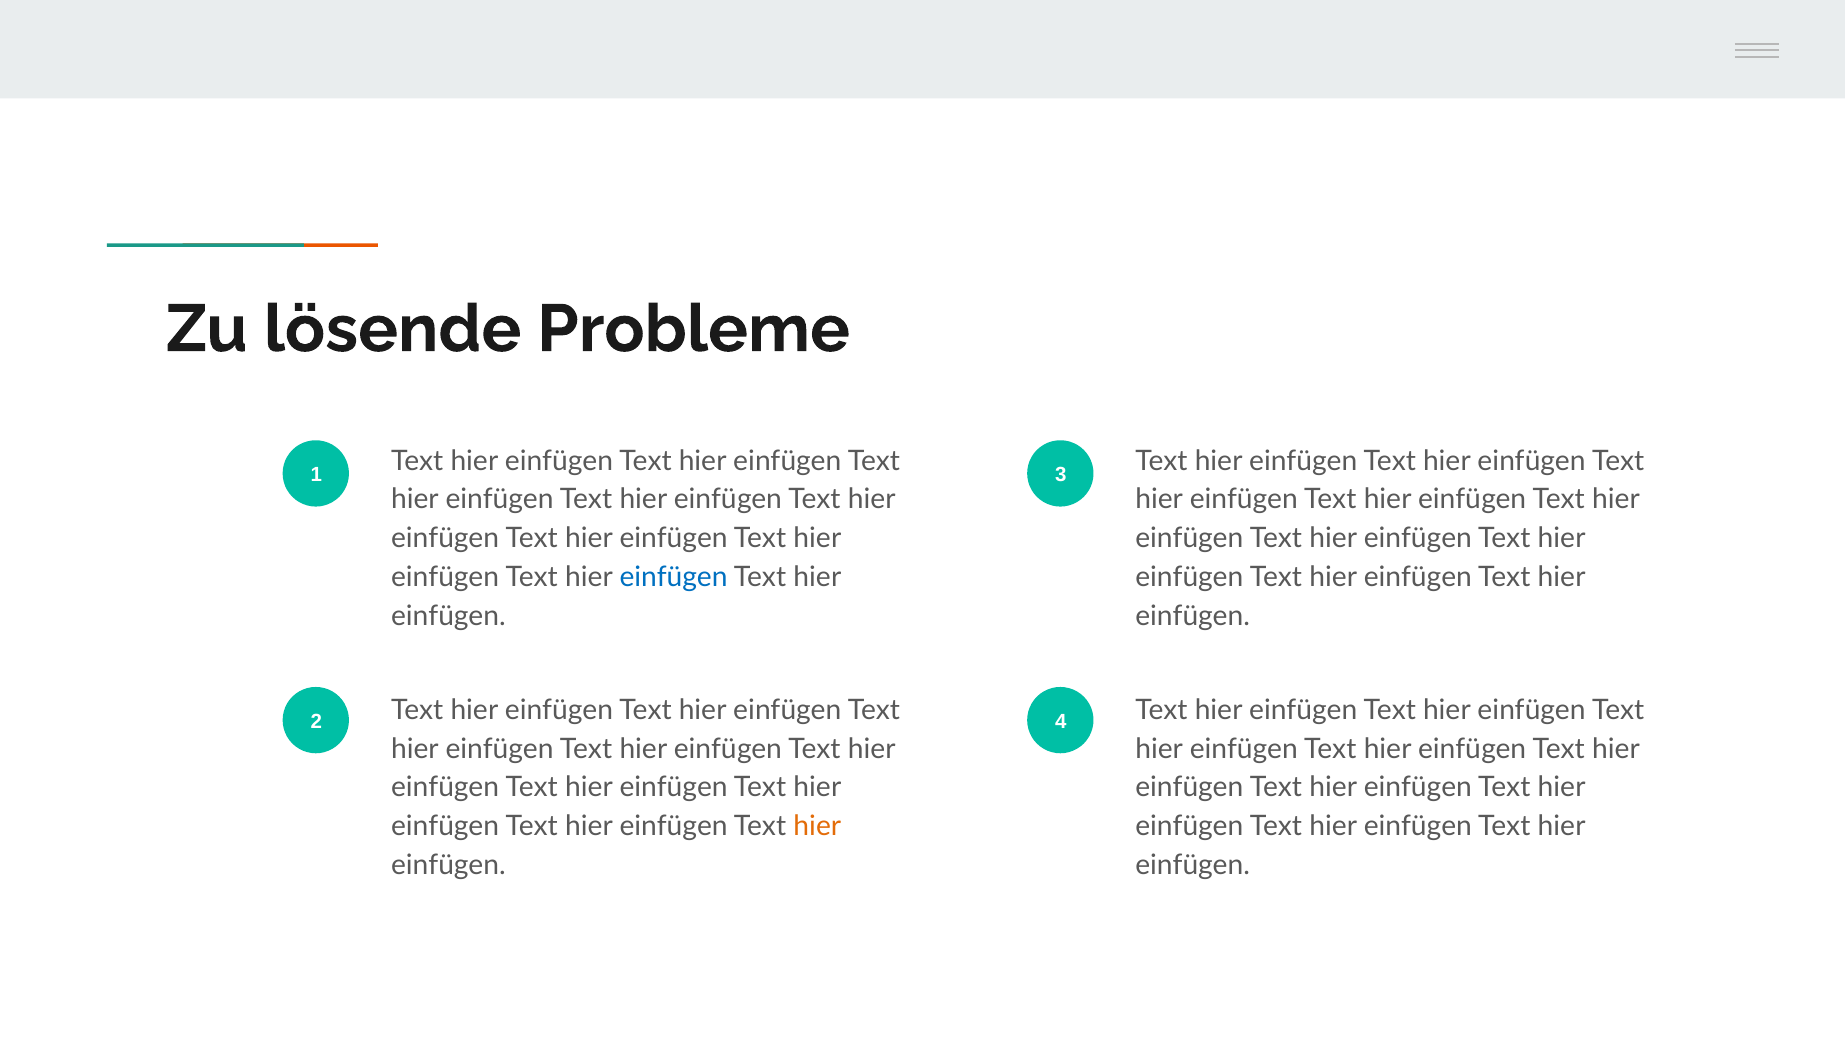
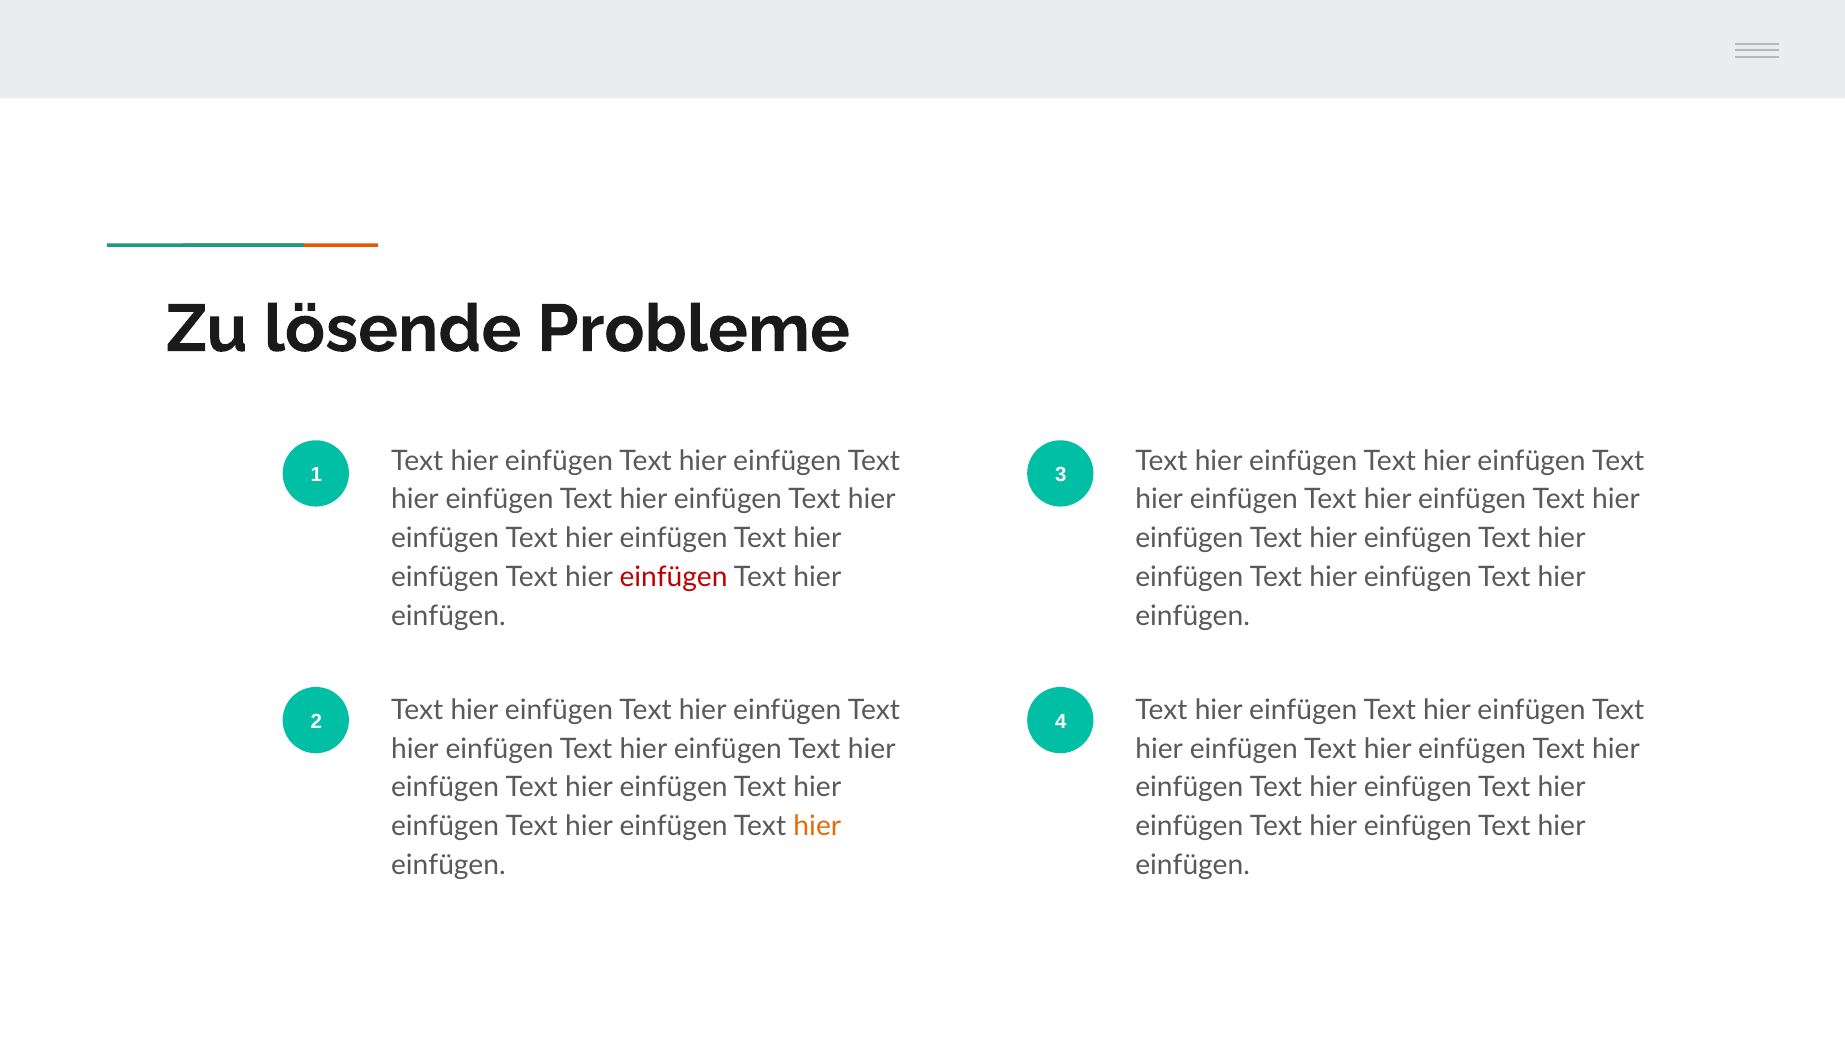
einfügen colour: blue -> red (674, 577)
